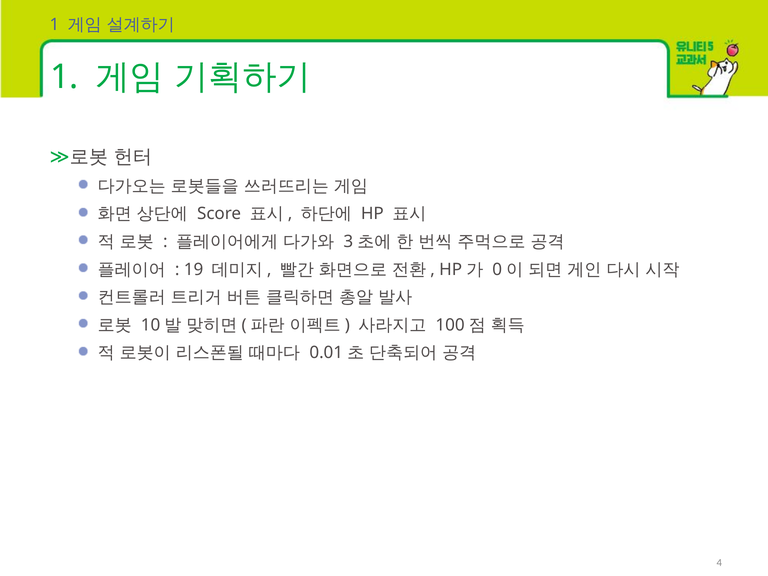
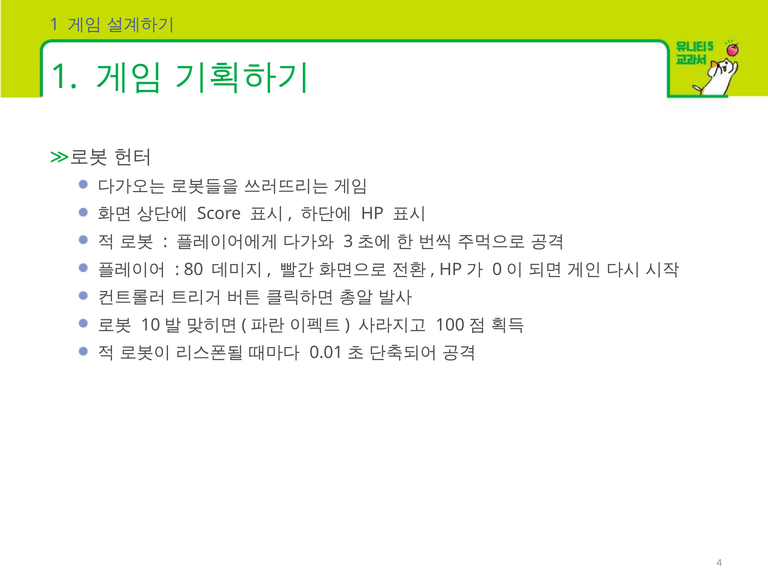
19: 19 -> 80 (194, 269)
